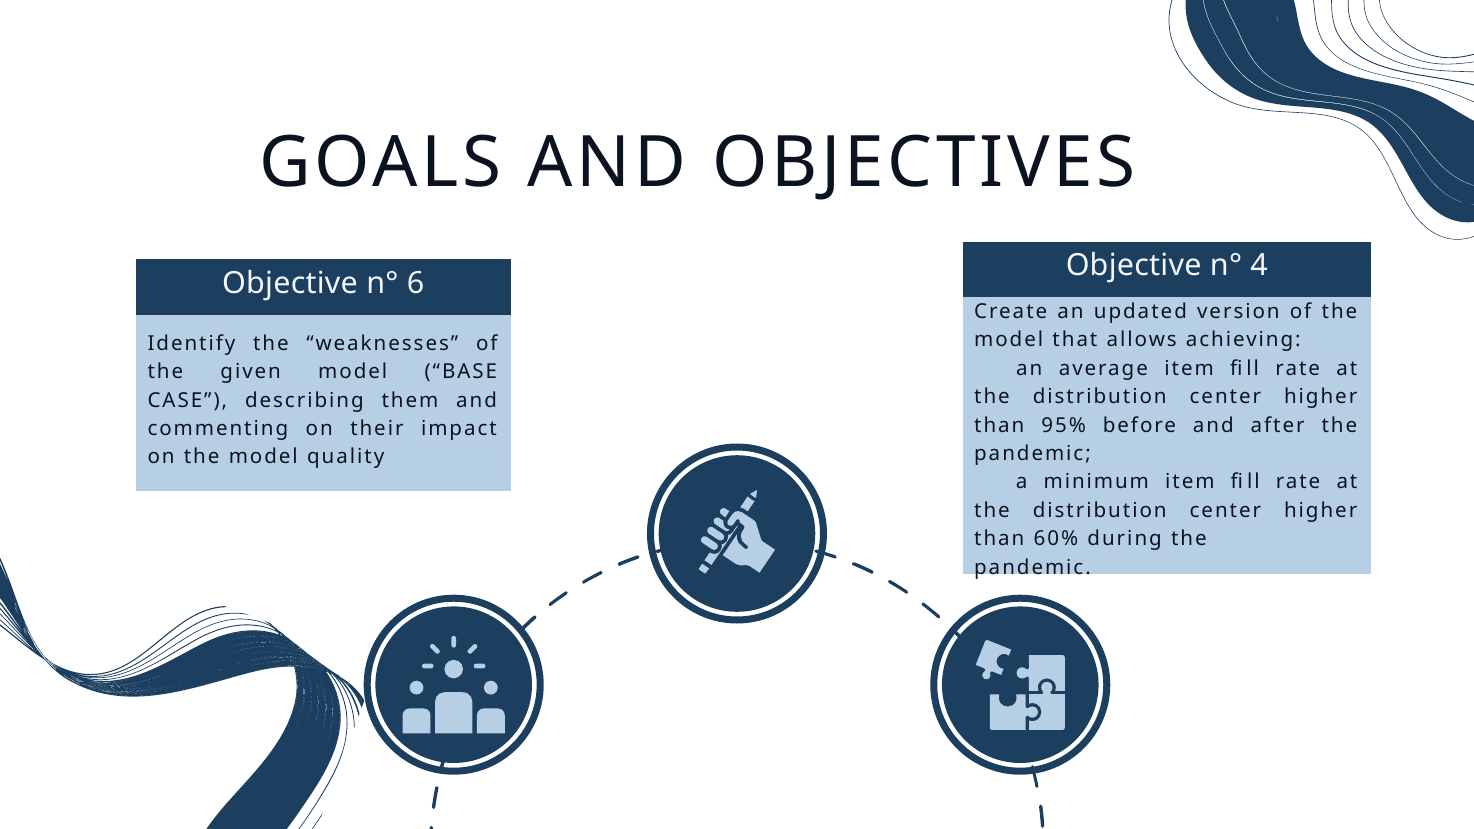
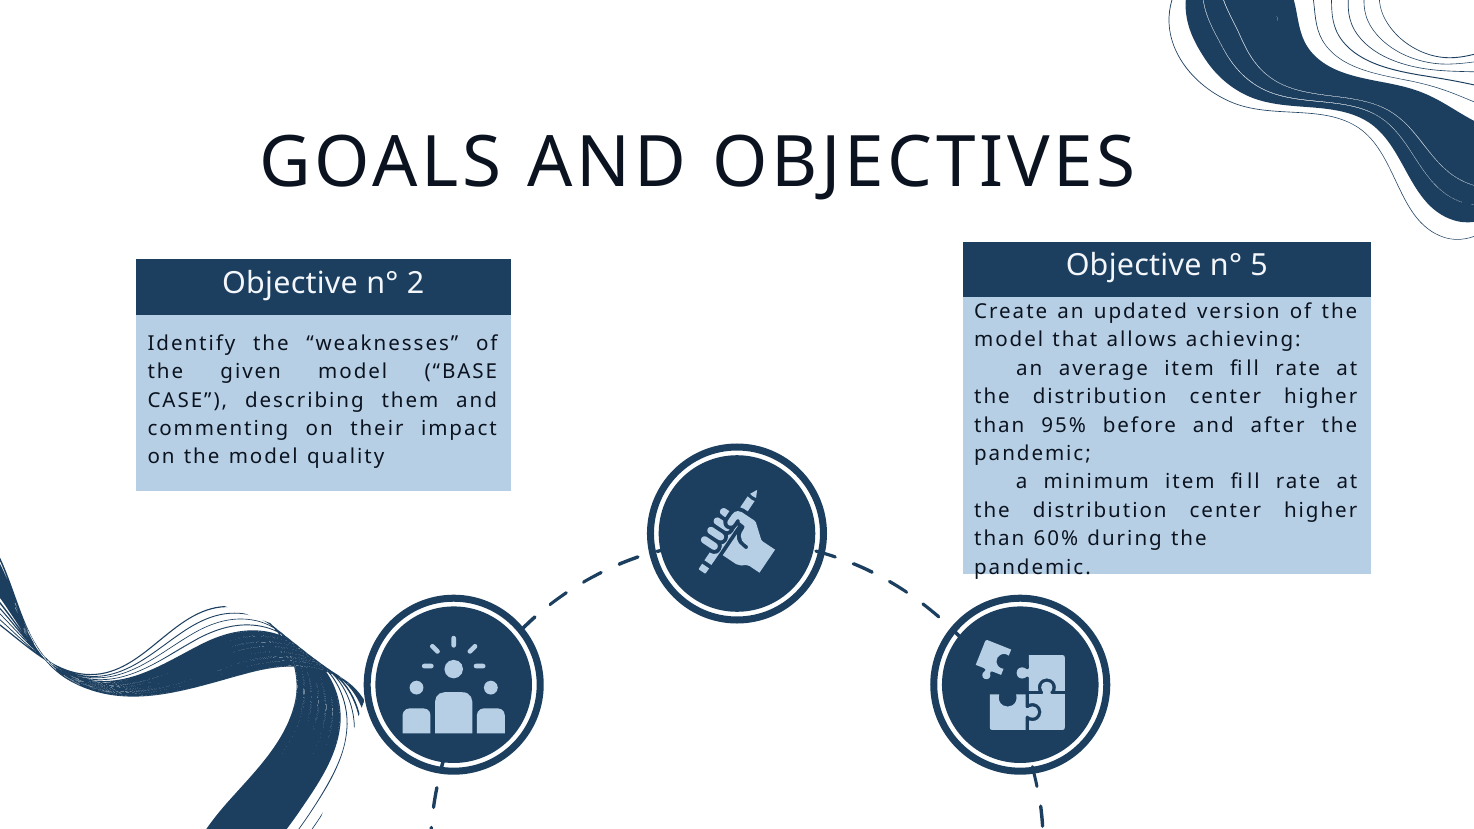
4: 4 -> 5 (1259, 266)
6: 6 -> 2 (416, 283)
